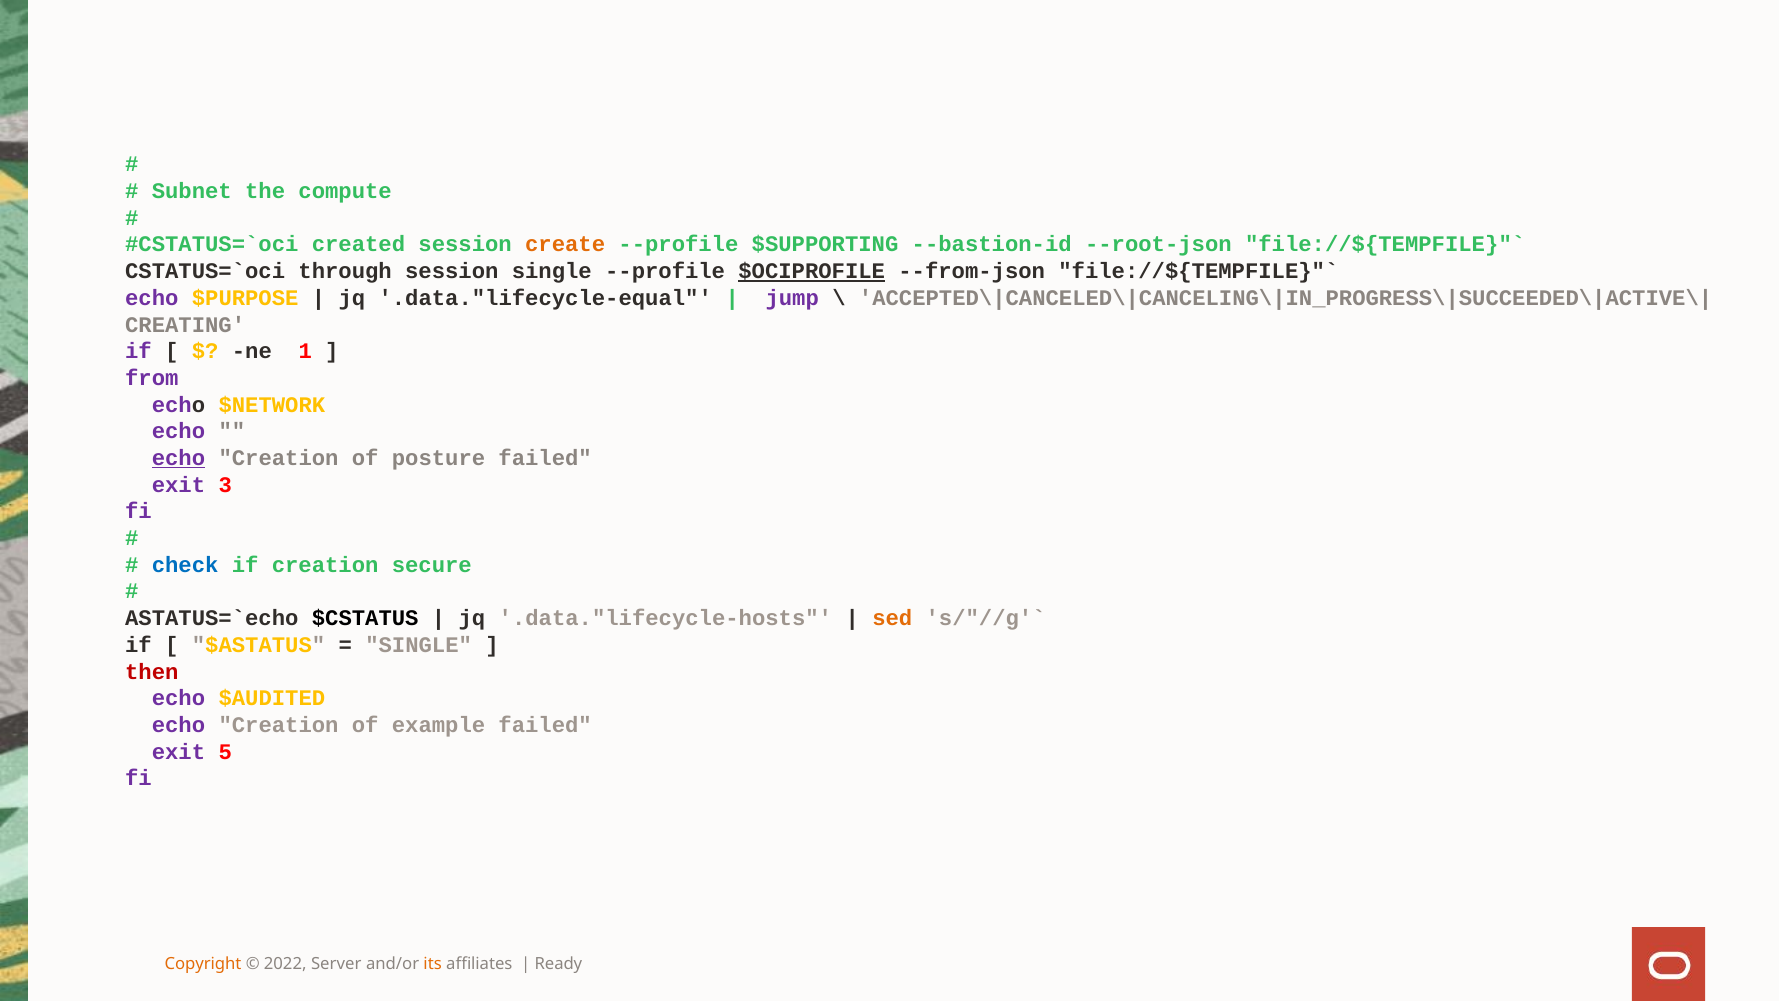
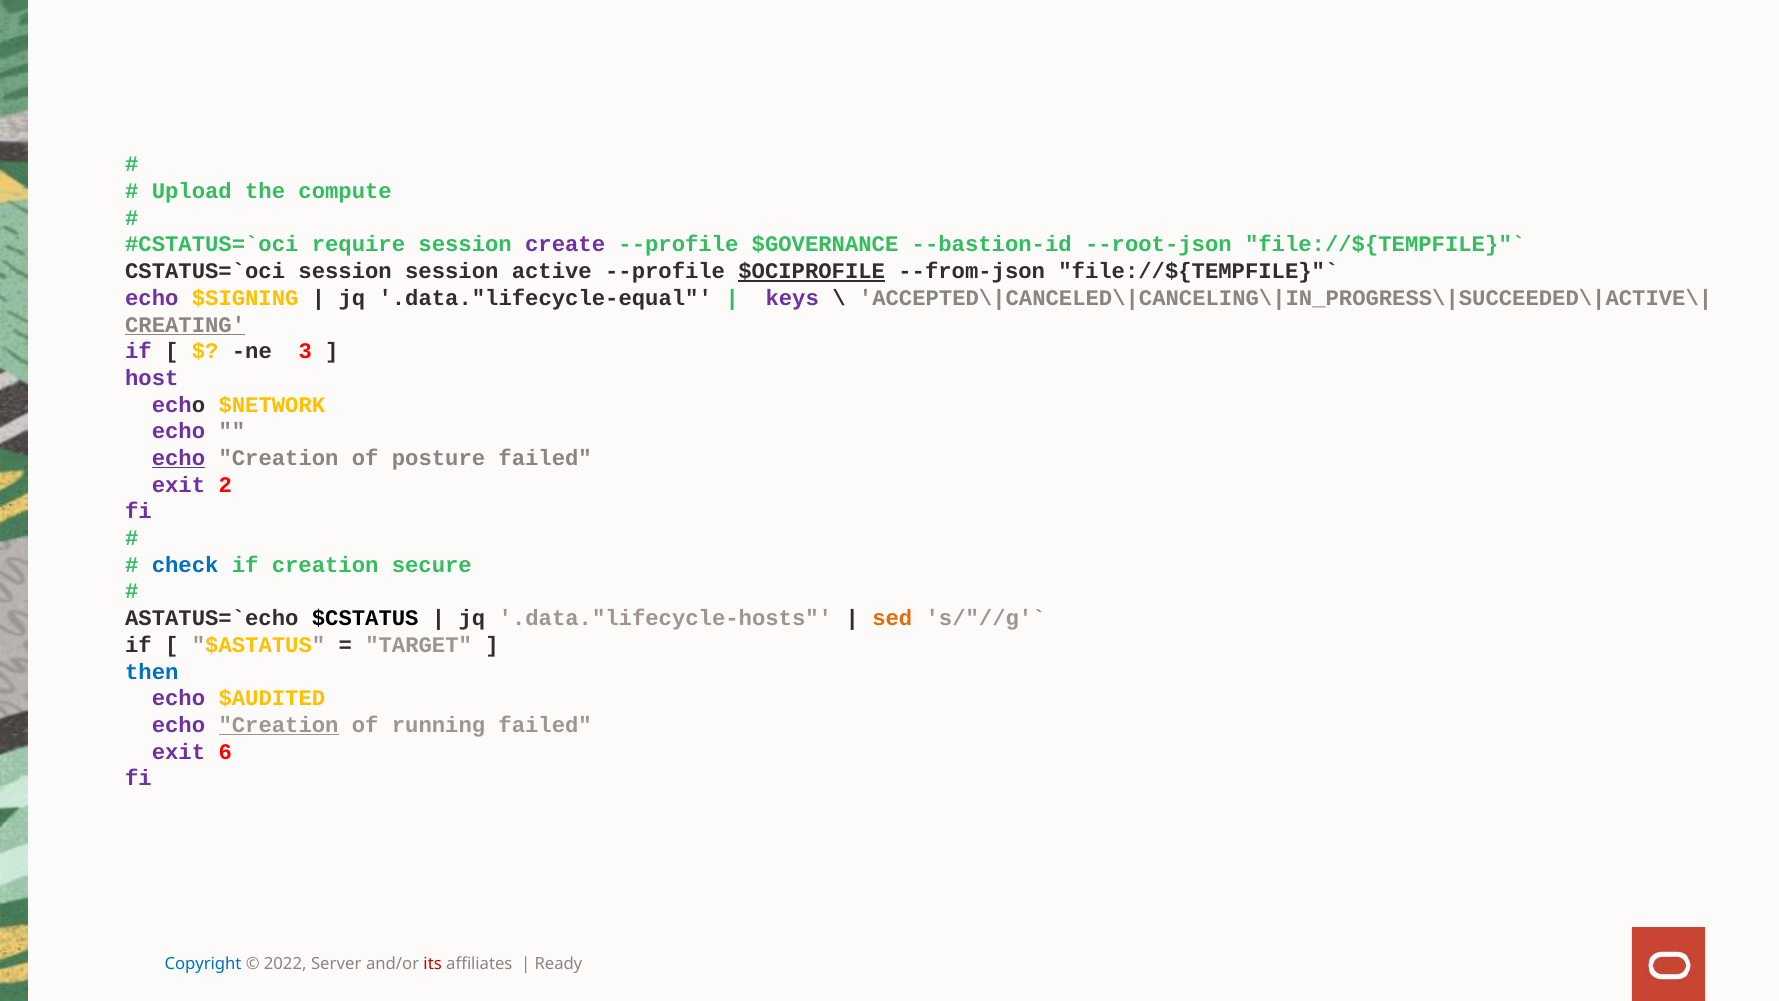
Subnet: Subnet -> Upload (192, 191)
created: created -> require (358, 245)
create colour: orange -> purple (565, 245)
$SUPPORTING: $SUPPORTING -> $GOVERNANCE (825, 245)
through: through -> session (345, 271)
session single: single -> active (552, 271)
$PURPOSE: $PURPOSE -> $SIGNING (245, 298)
jump: jump -> keys (792, 298)
CREATING underline: none -> present (185, 325)
1: 1 -> 3 (305, 351)
from: from -> host (152, 378)
3: 3 -> 2 (225, 485)
SINGLE: SINGLE -> TARGET (419, 645)
then colour: red -> blue (152, 671)
Creation underline: none -> present (279, 725)
example: example -> running (439, 725)
5: 5 -> 6 (225, 752)
Copyright colour: orange -> blue (203, 964)
its colour: orange -> red (433, 964)
